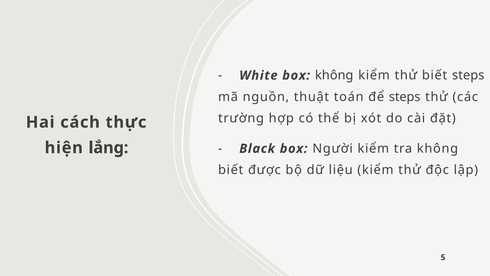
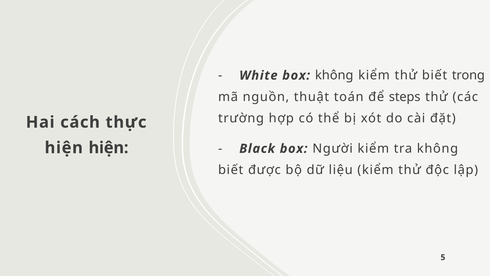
biết steps: steps -> trong (468, 75)
hiện lắng: lắng -> hiện (109, 148)
